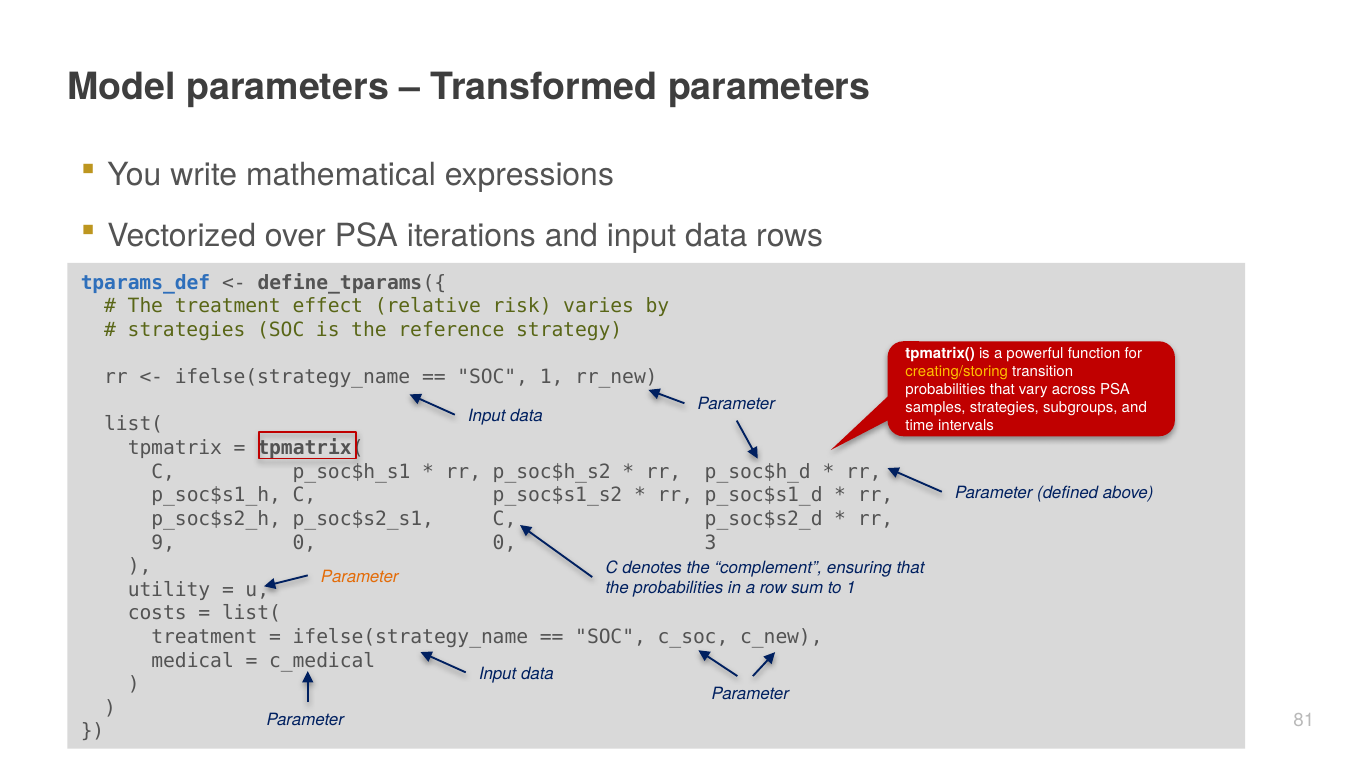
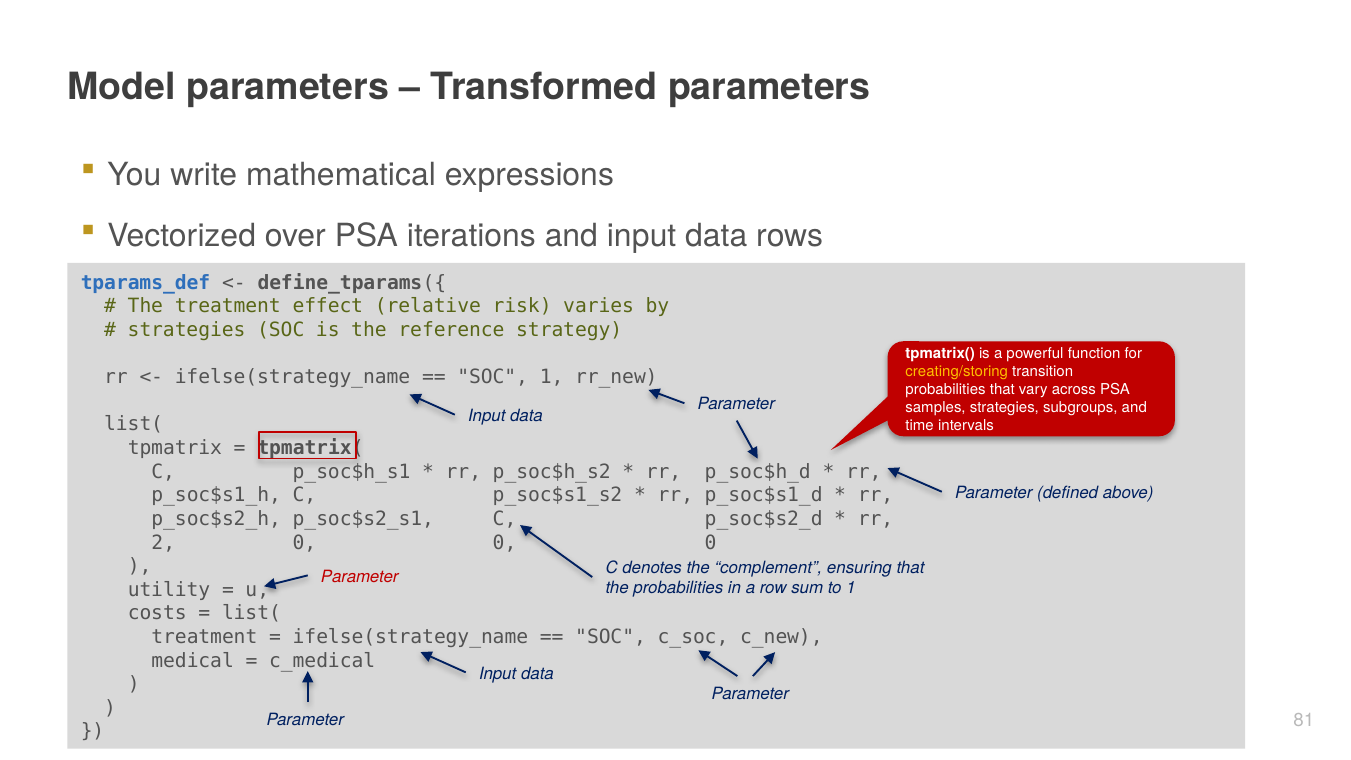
9: 9 -> 2 (163, 543)
0 0 3: 3 -> 0 (711, 543)
Parameter colour: orange -> red (360, 577)
